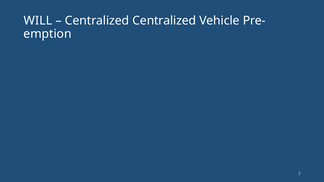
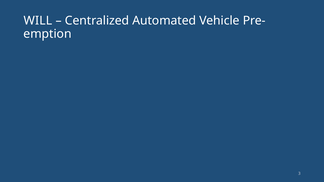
Centralized Centralized: Centralized -> Automated (164, 21)
